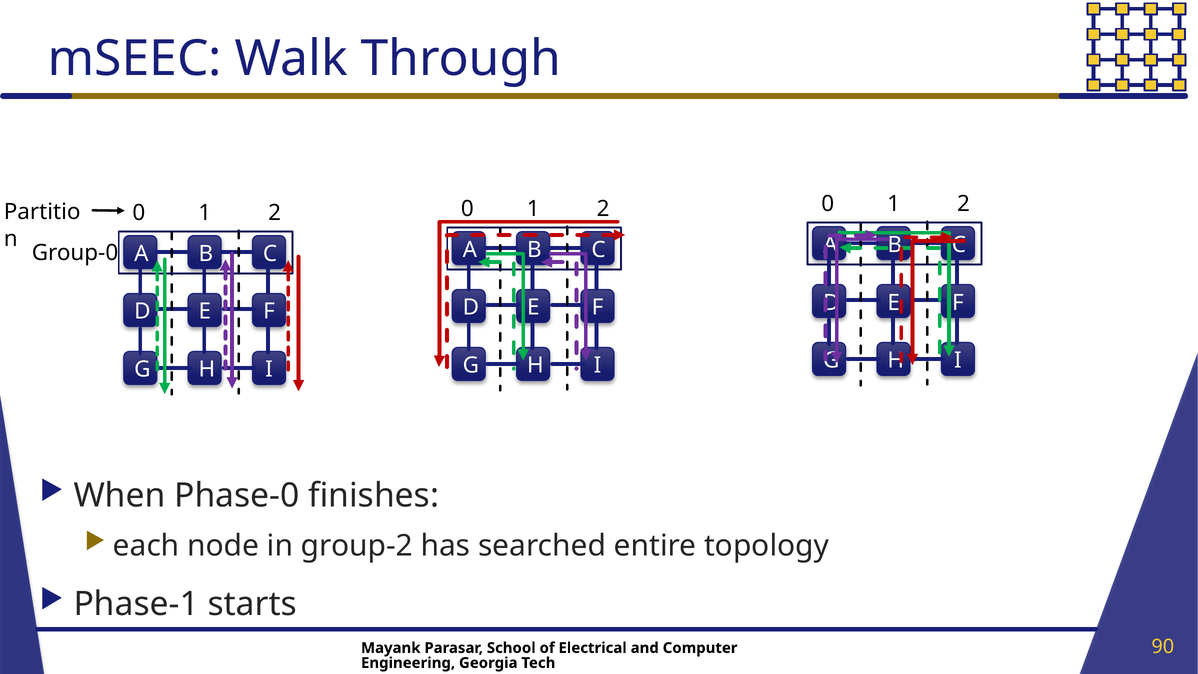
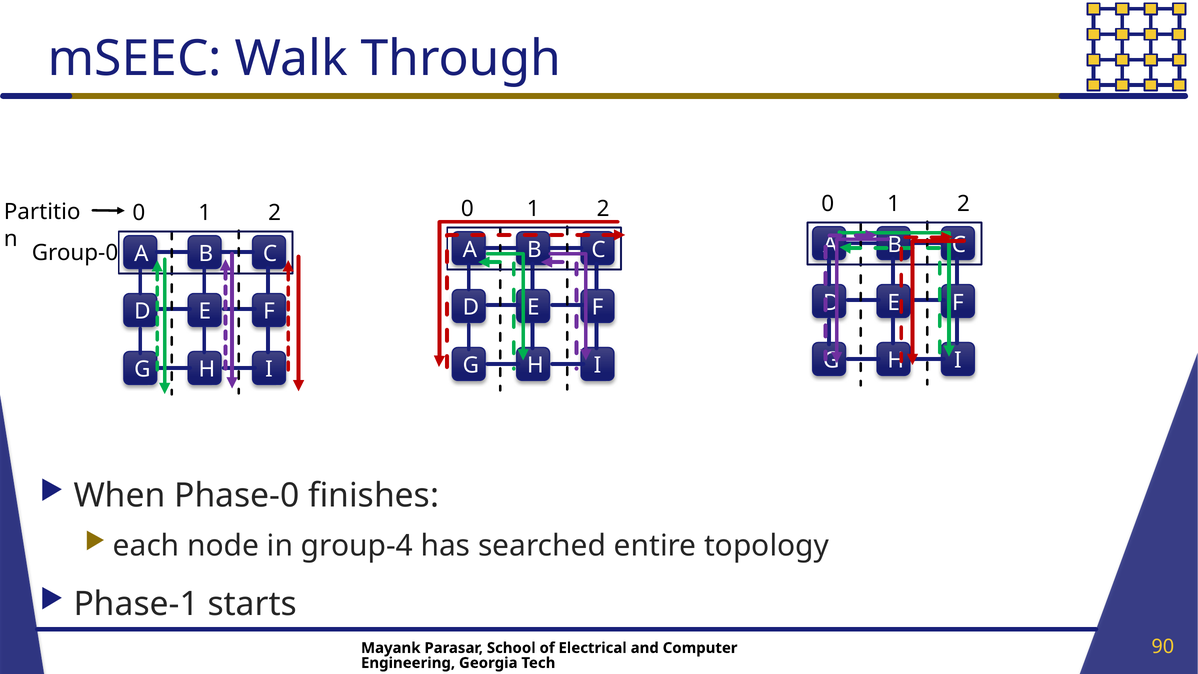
group-2: group-2 -> group-4 (357, 546)
